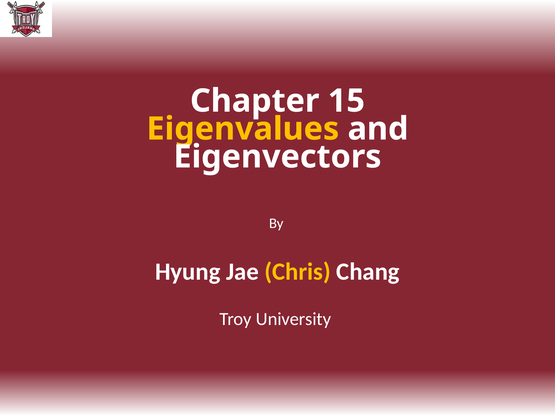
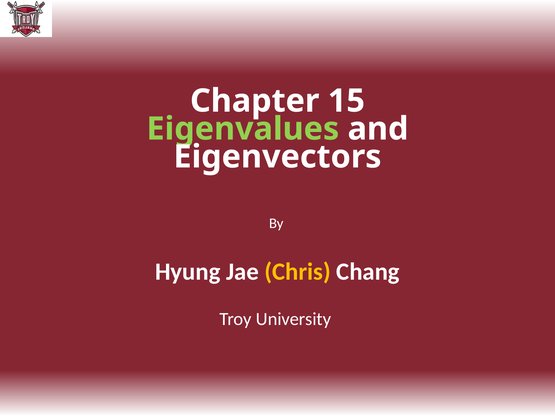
Eigenvalues colour: yellow -> light green (243, 129)
